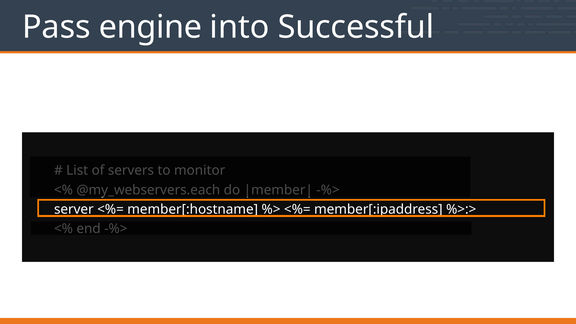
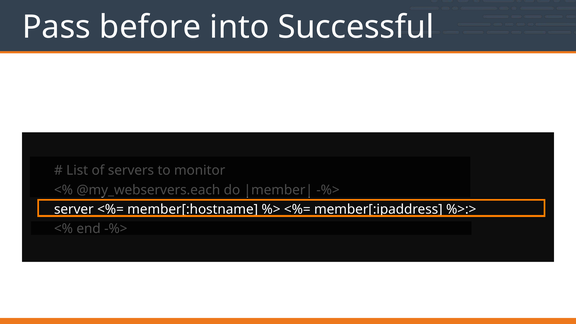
engine: engine -> before (150, 27)
